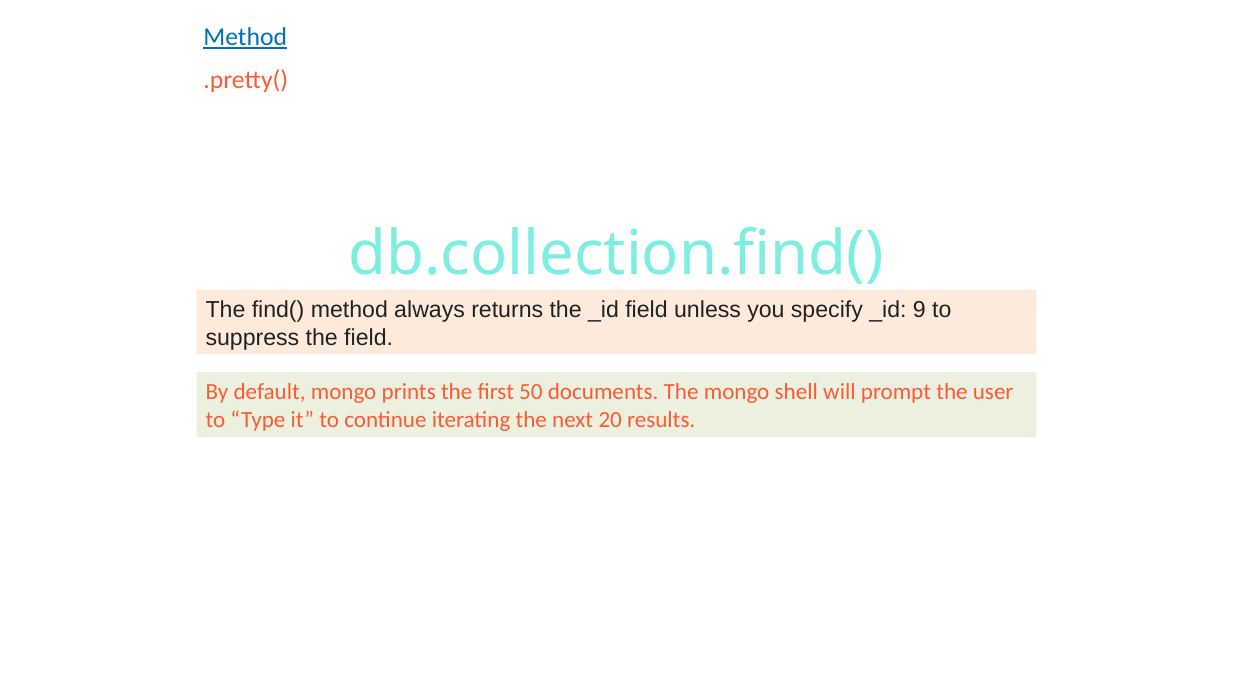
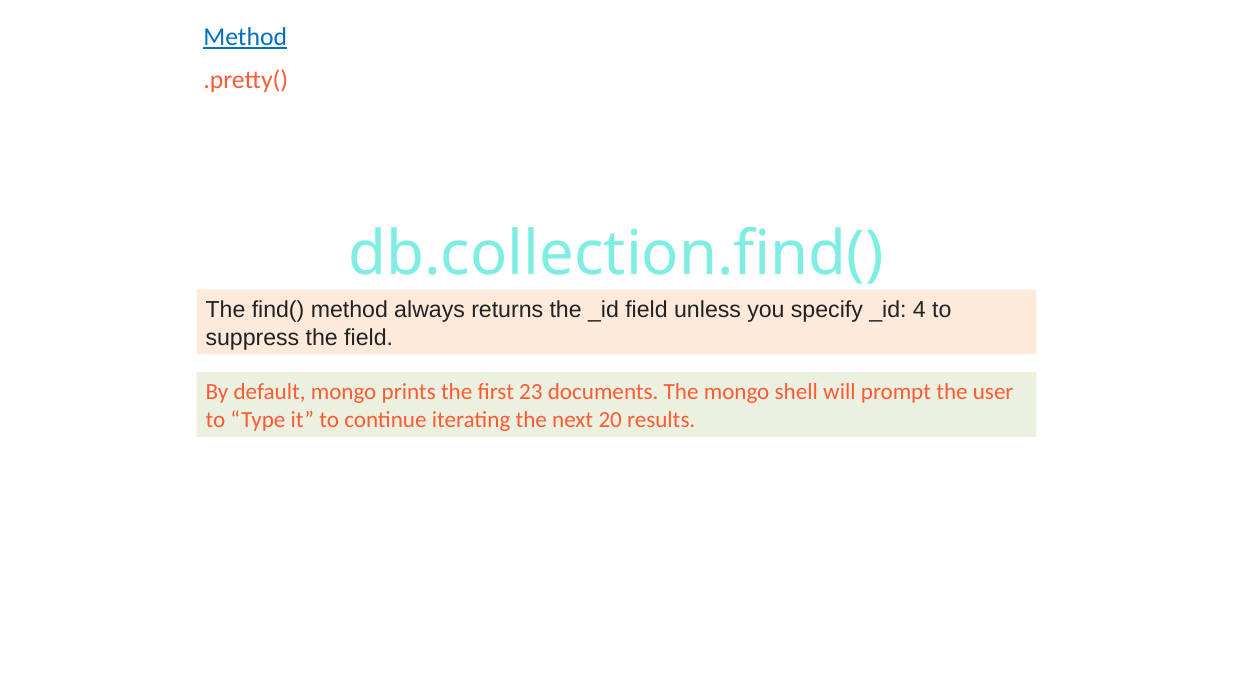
9: 9 -> 4 (919, 309)
50: 50 -> 23 (531, 392)
